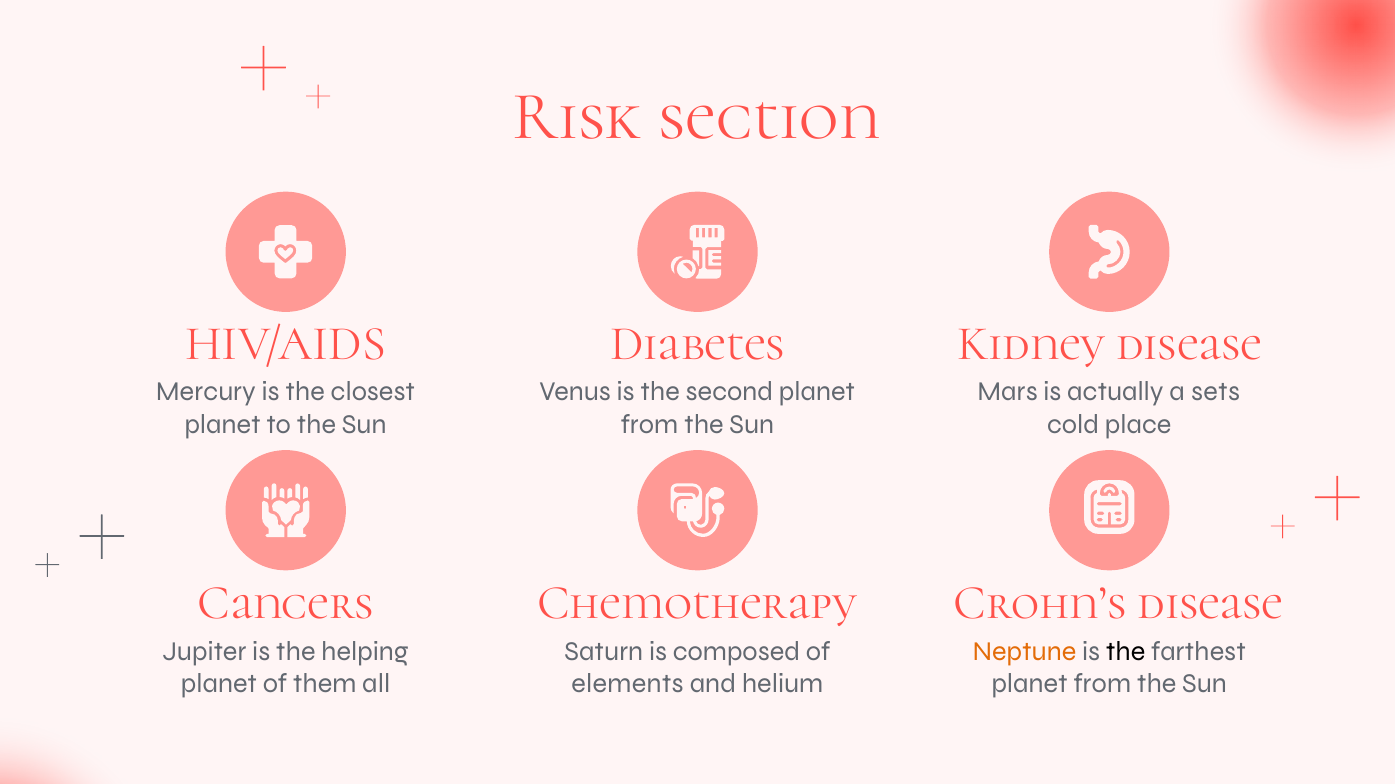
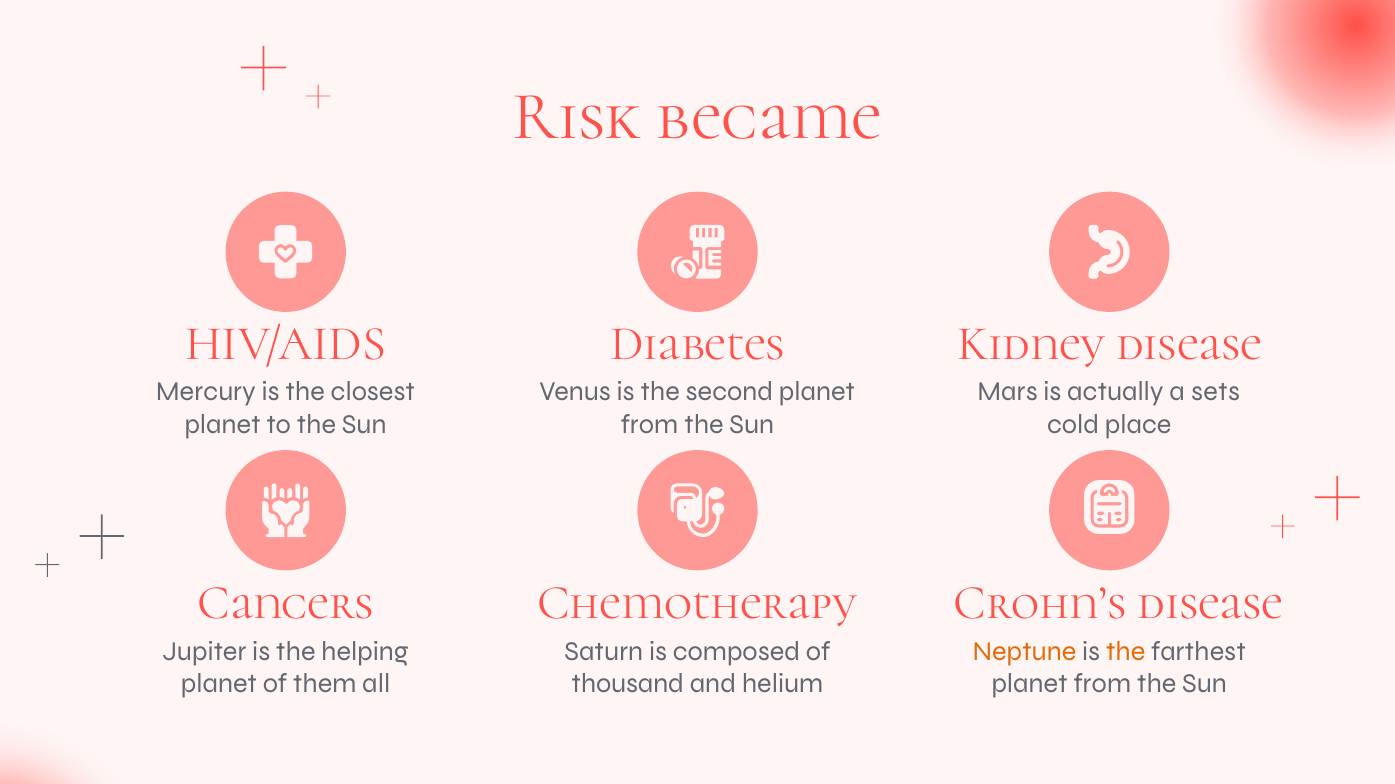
section: section -> became (769, 116)
the colour: black -> orange (1126, 652)
elements: elements -> thousand (628, 685)
